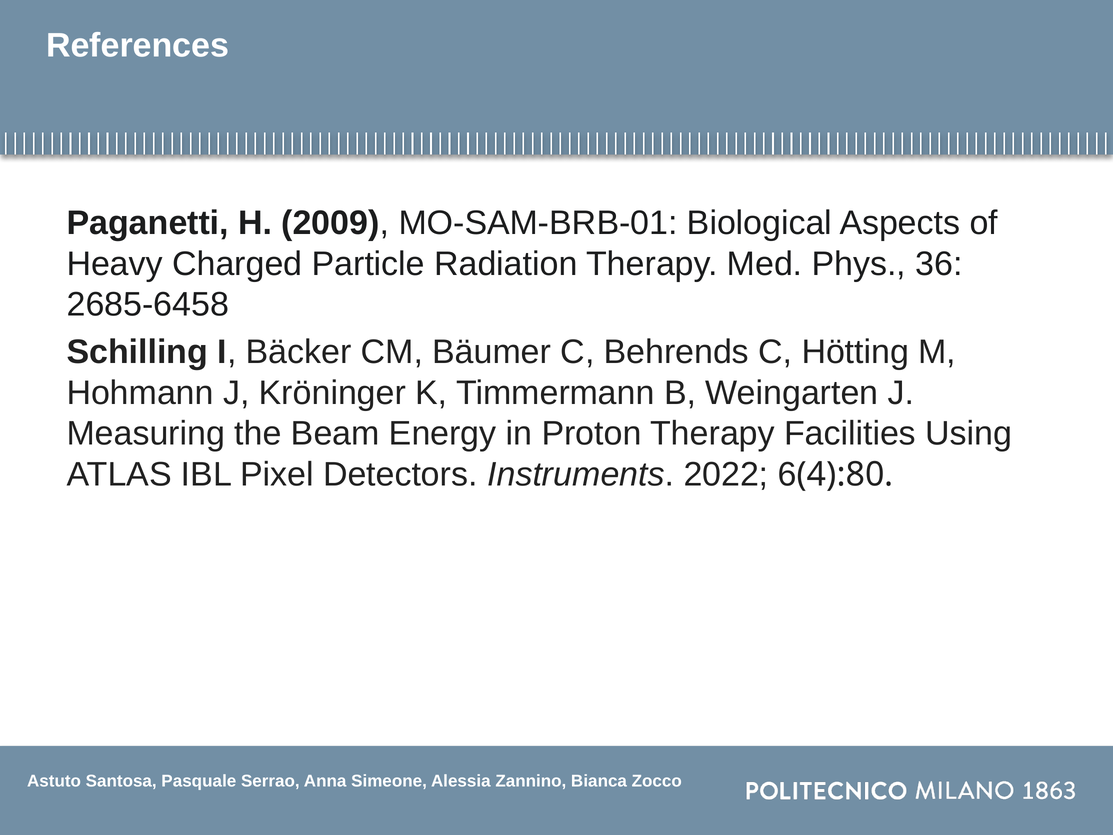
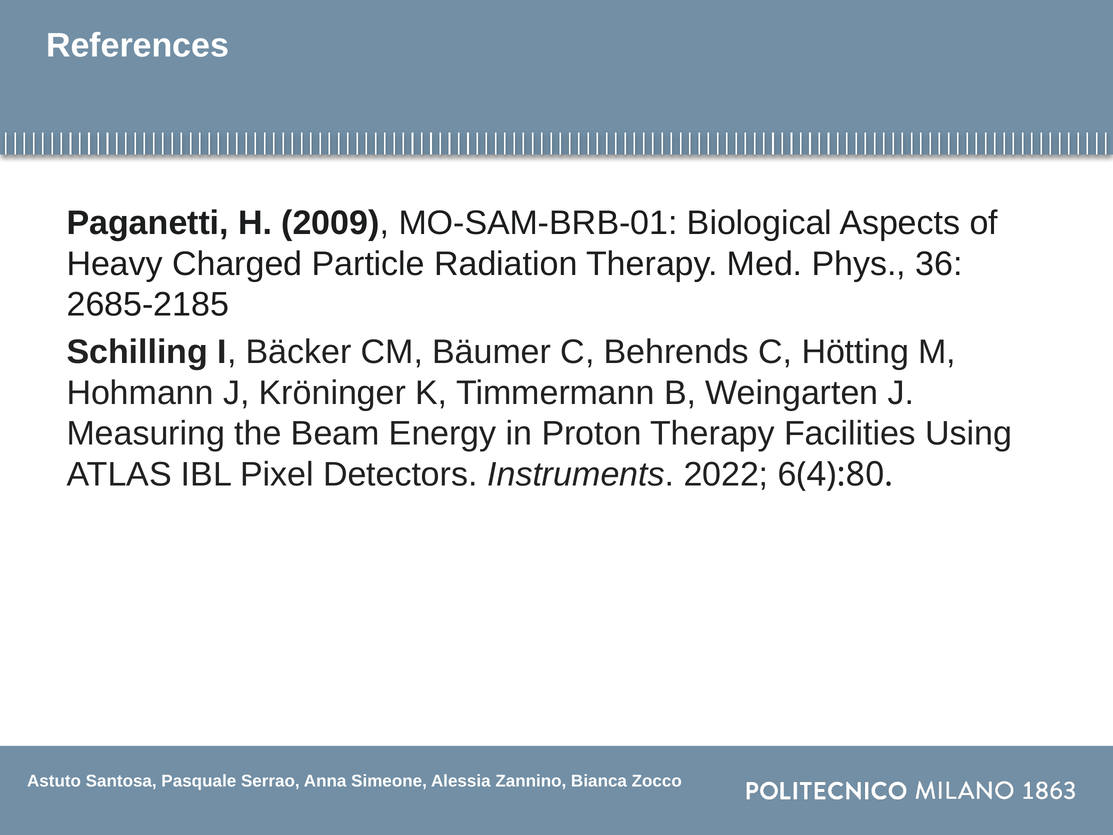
2685-6458: 2685-6458 -> 2685-2185 (148, 305)
